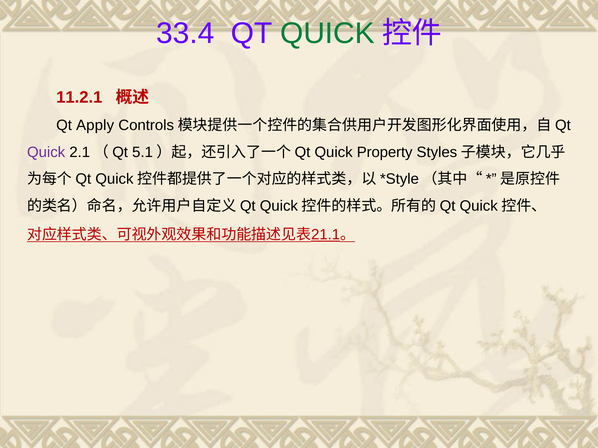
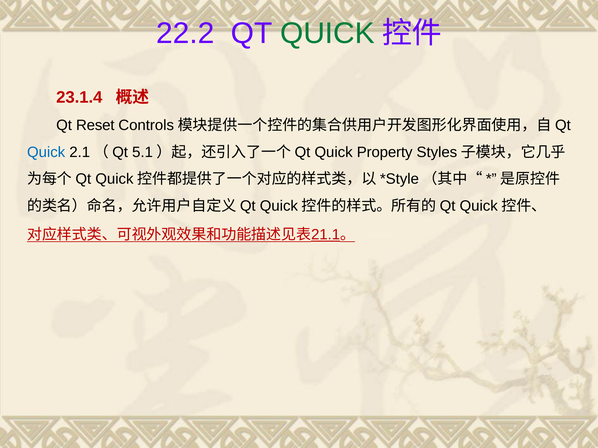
33.4: 33.4 -> 22.2 (185, 33)
11.2.1: 11.2.1 -> 23.1.4 (79, 98)
Apply: Apply -> Reset (95, 125)
Quick colour: purple -> blue (46, 152)
